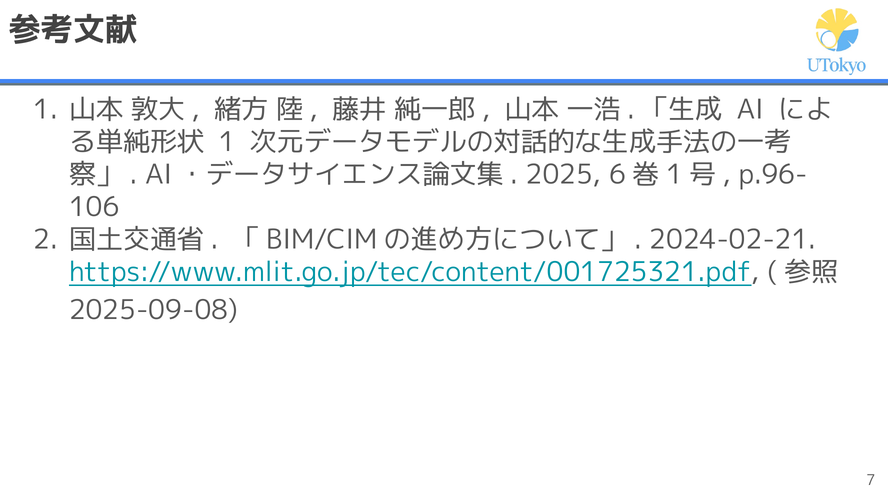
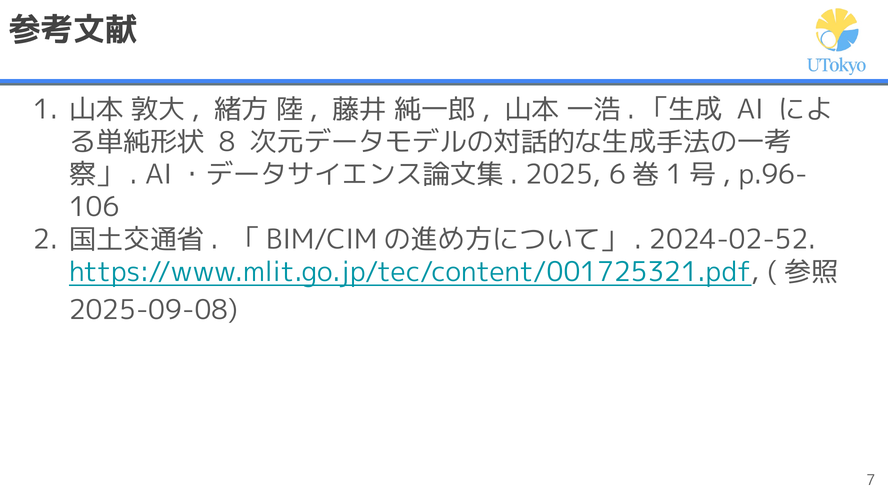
1: 1 -> 8 (227, 142)
2024-02-21: 2024-02-21 -> 2024-02-52 (733, 240)
